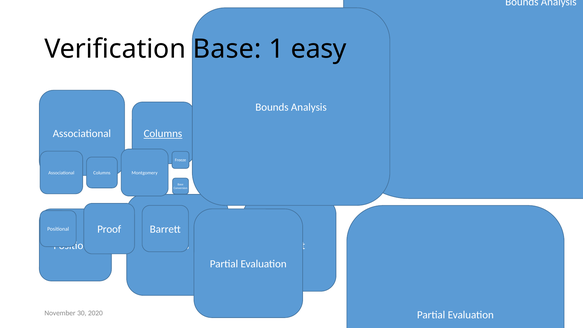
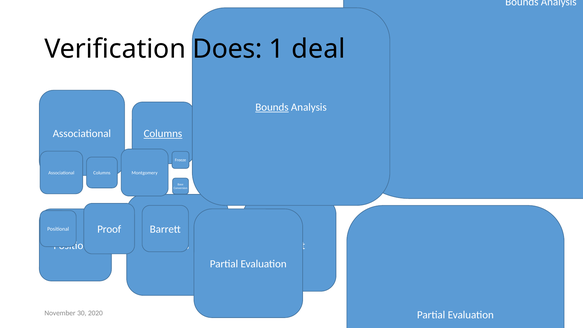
Verification Base: Base -> Does (227, 49)
easy: easy -> deal (318, 49)
Bounds underline: none -> present (272, 107)
